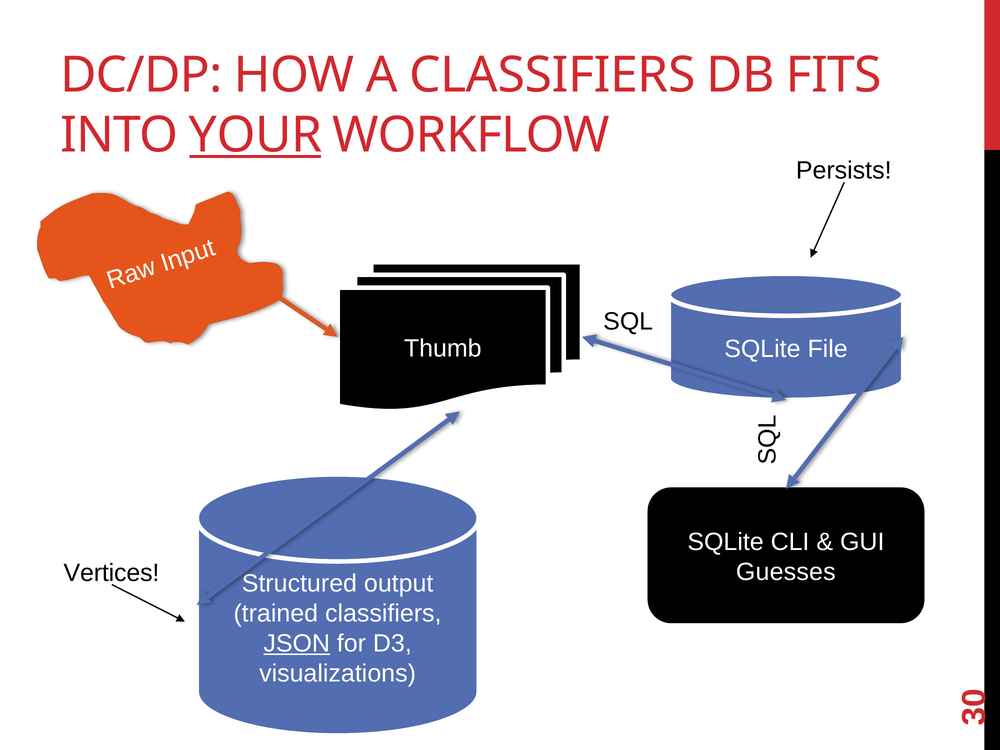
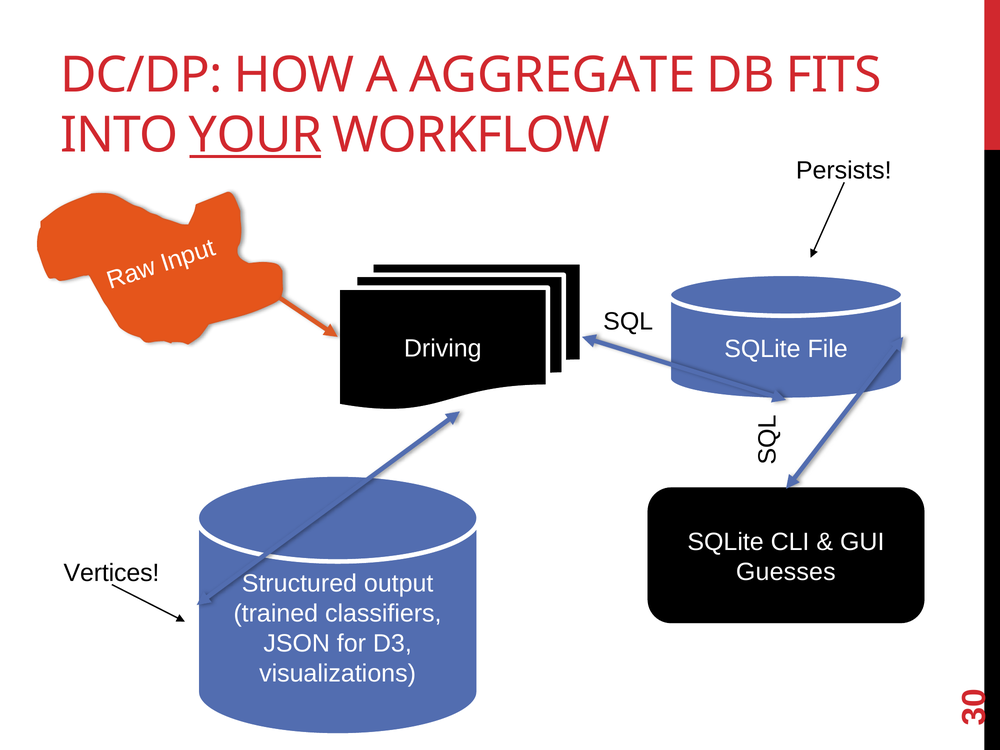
A CLASSIFIERS: CLASSIFIERS -> AGGREGATE (552, 75)
Thumb: Thumb -> Driving (443, 348)
JSON underline: present -> none (297, 643)
